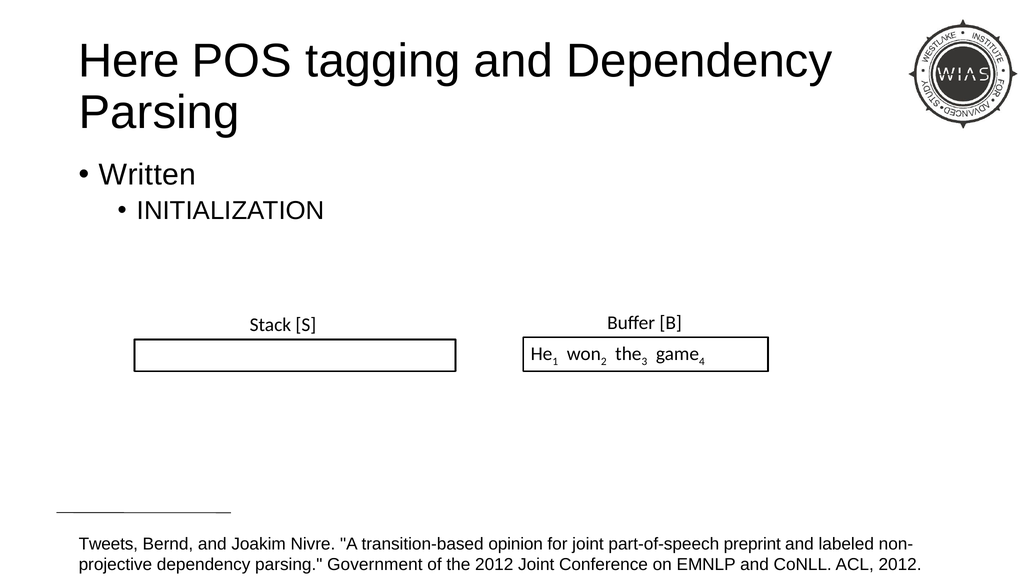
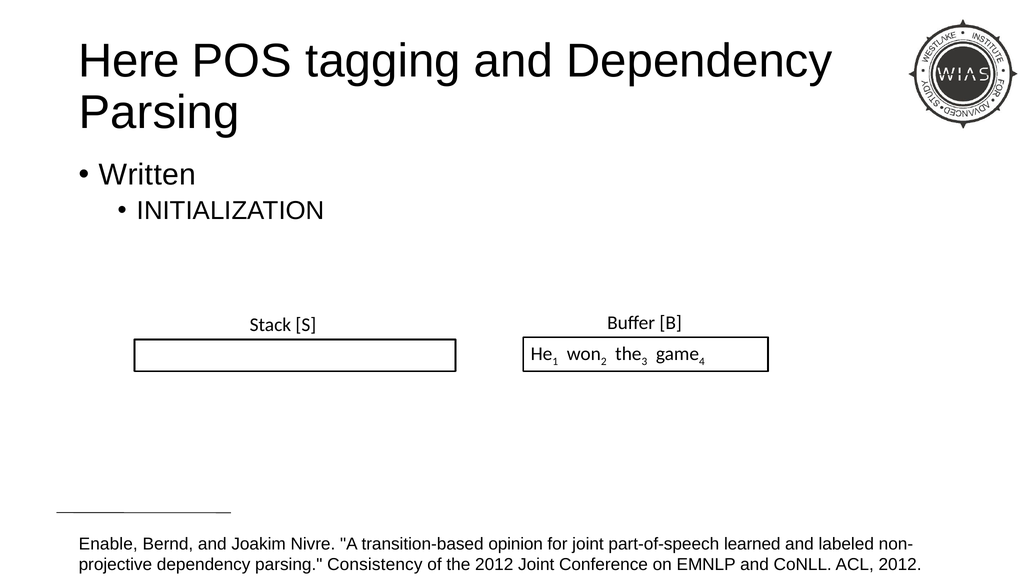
Tweets: Tweets -> Enable (108, 544)
preprint: preprint -> learned (752, 544)
Government: Government -> Consistency (375, 564)
